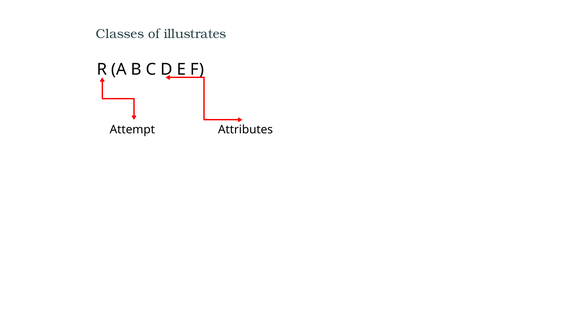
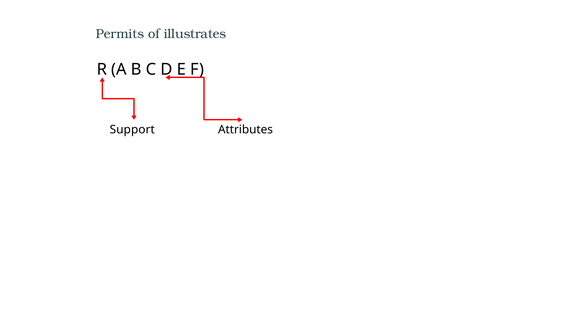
Classes: Classes -> Permits (120, 34)
Attempt: Attempt -> Support (132, 130)
